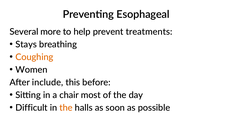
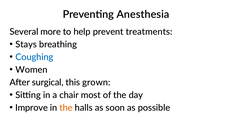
Esophageal: Esophageal -> Anesthesia (143, 14)
Coughing colour: orange -> blue (34, 57)
include: include -> surgical (48, 82)
before: before -> grown (96, 82)
Difficult: Difficult -> Improve (32, 108)
